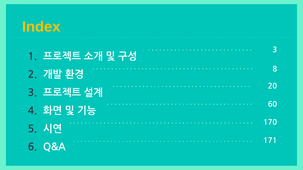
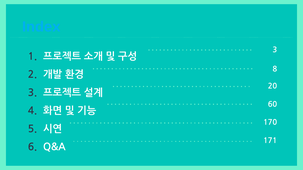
Index colour: yellow -> light blue (41, 27)
